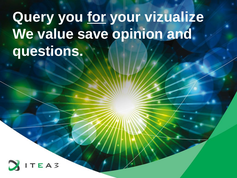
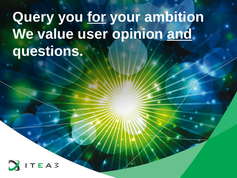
vizualize: vizualize -> ambition (174, 17)
save: save -> user (93, 34)
and underline: none -> present (180, 34)
